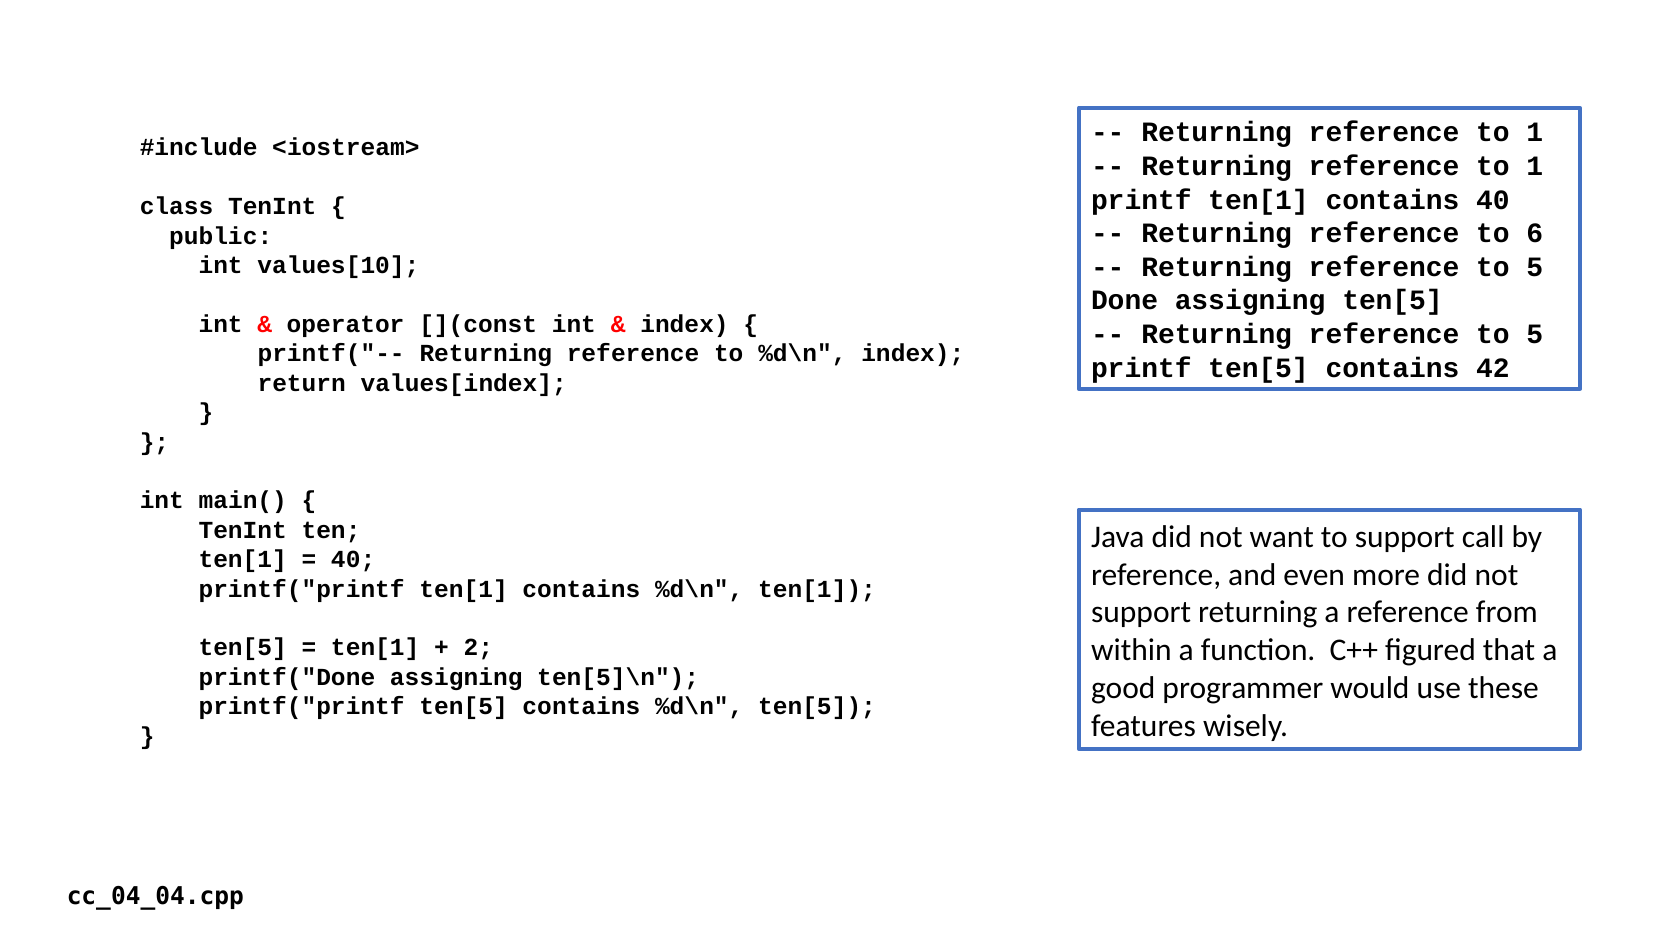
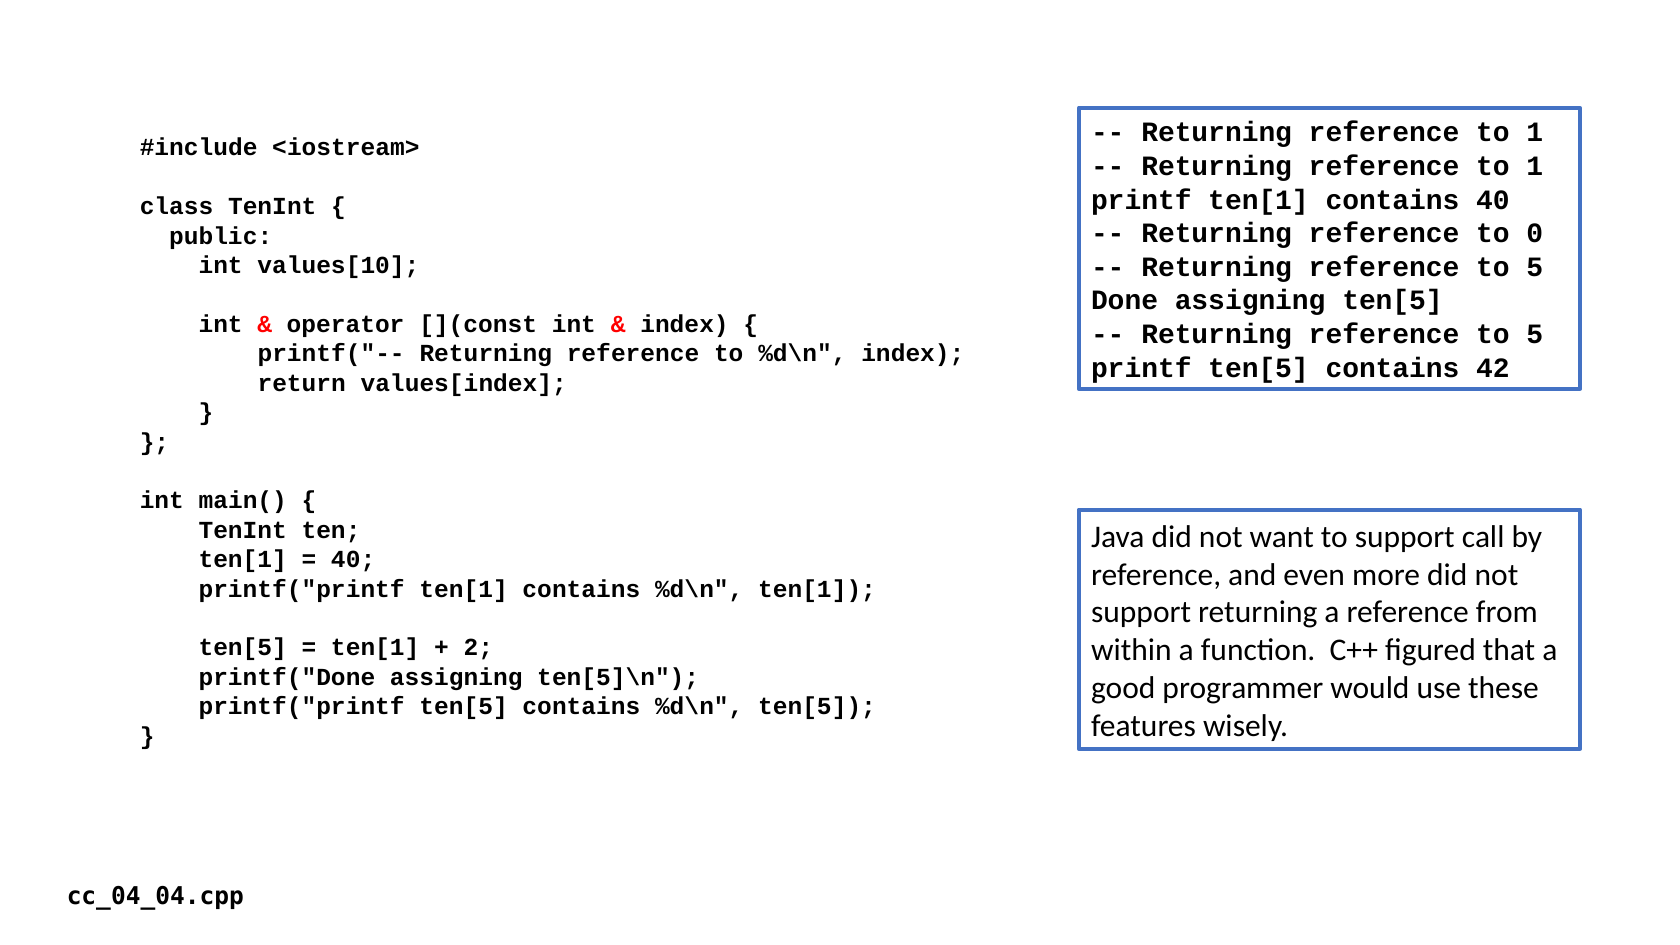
6: 6 -> 0 (1535, 233)
